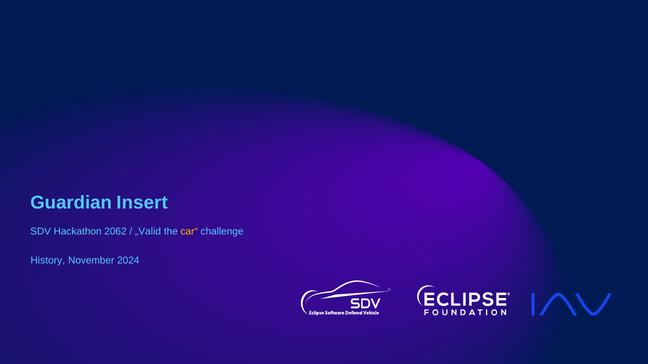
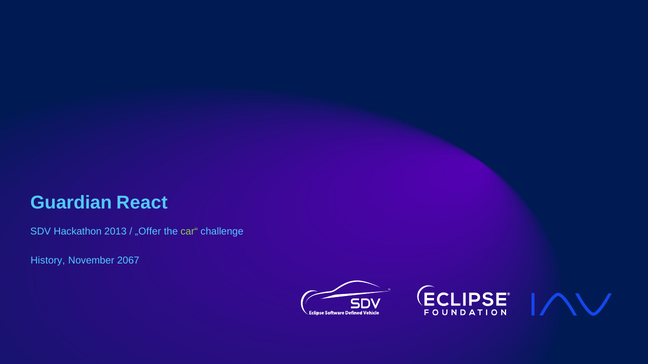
Insert: Insert -> React (142, 203)
2062: 2062 -> 2013 (115, 232)
„Valid: „Valid -> „Offer (148, 232)
car“ colour: yellow -> light green (189, 232)
2024: 2024 -> 2067 (128, 261)
